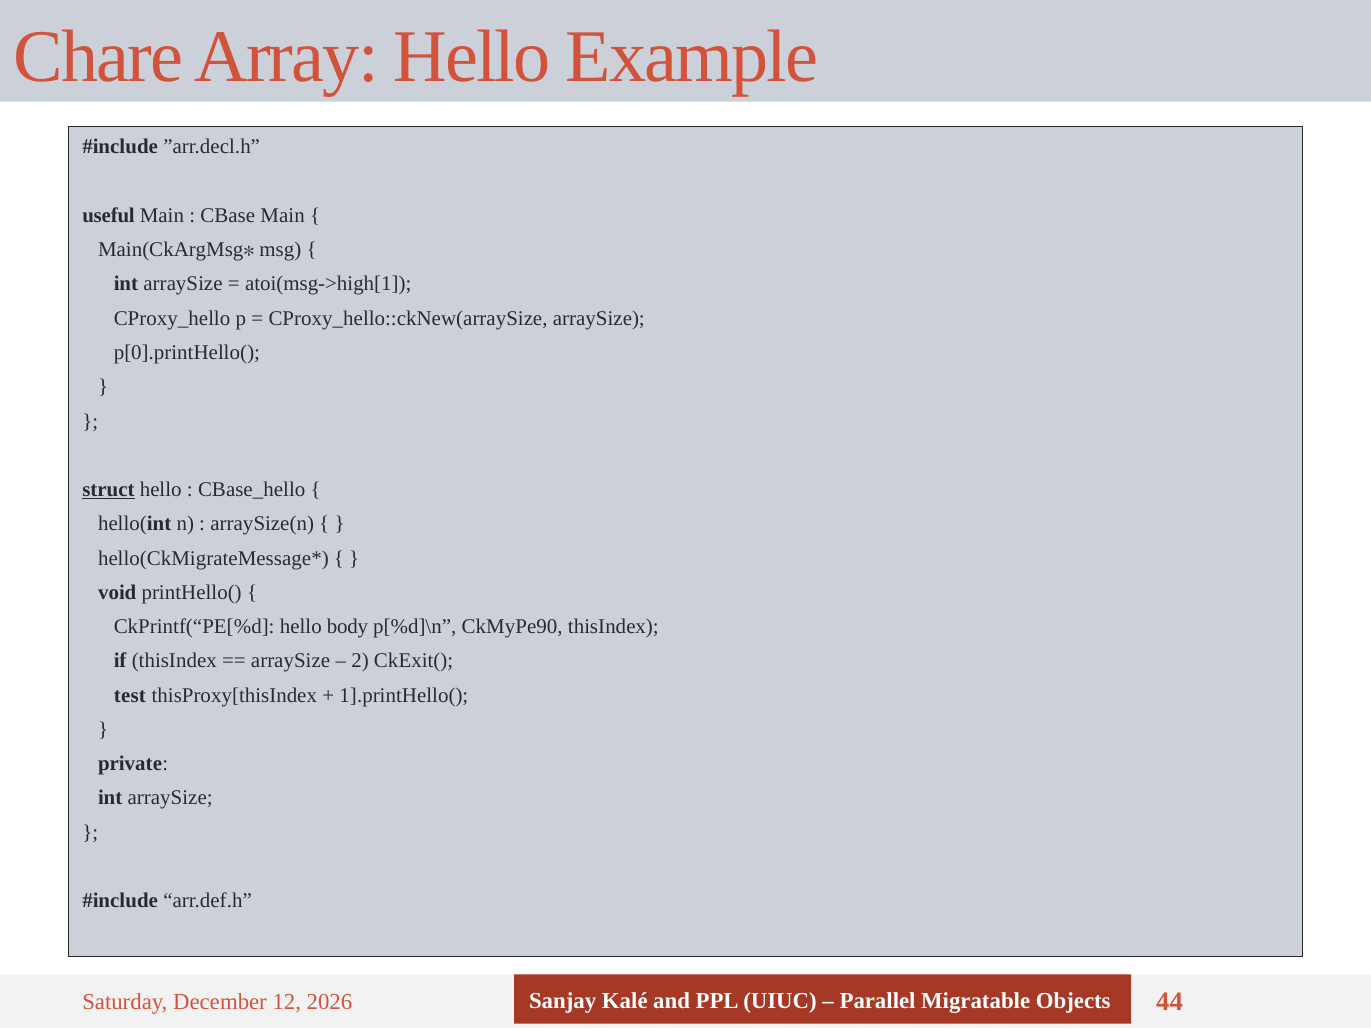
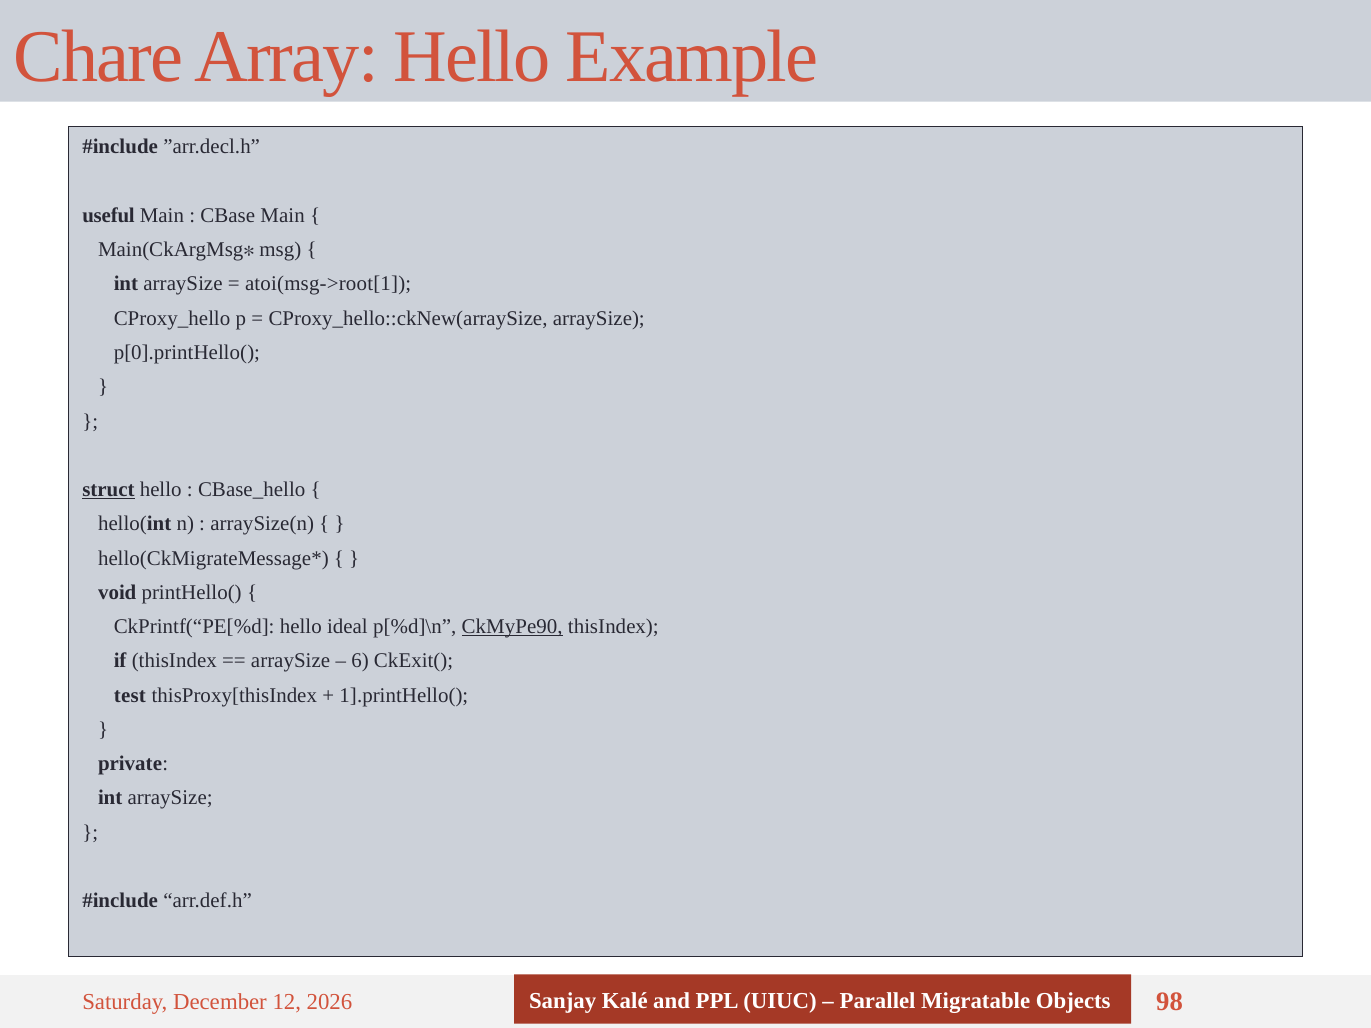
atoi(msg->high[1: atoi(msg->high[1 -> atoi(msg->root[1 (328, 284)
body: body -> ideal (347, 627)
CkMyPe90 underline: none -> present (512, 627)
2: 2 -> 6 (360, 661)
44: 44 -> 98 (1170, 1002)
